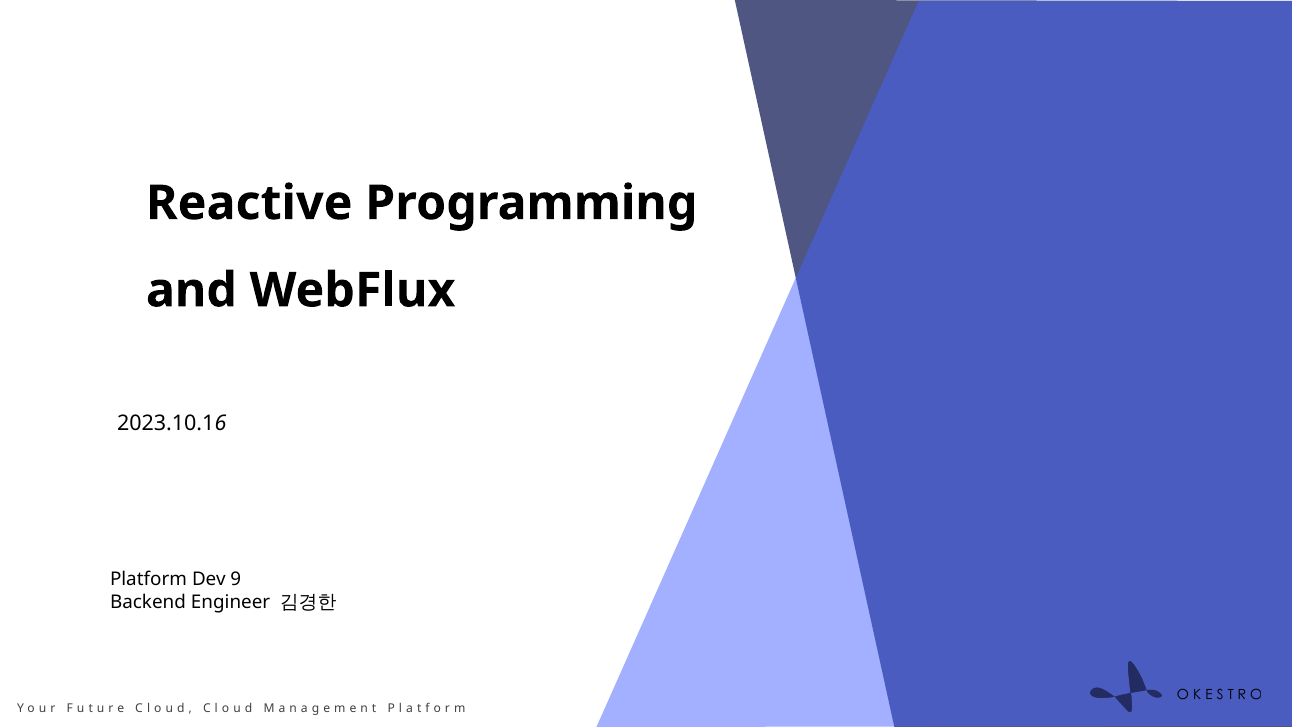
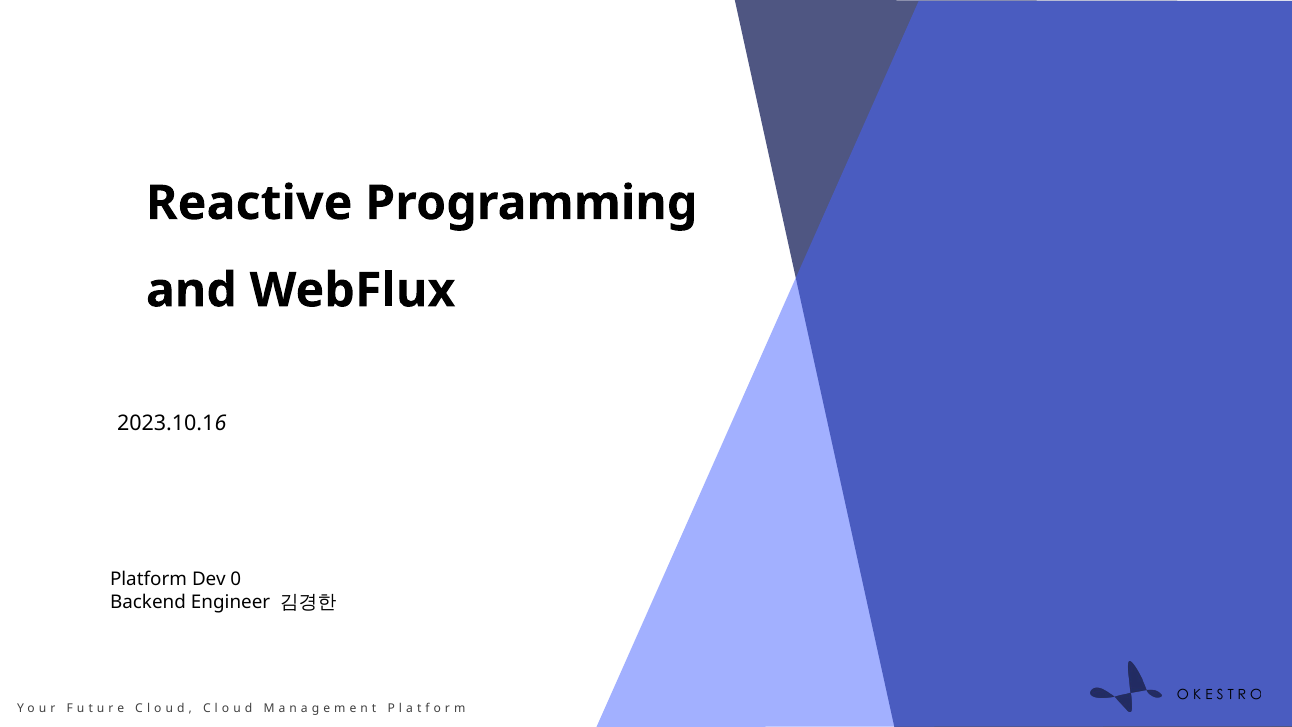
9: 9 -> 0 (236, 579)
